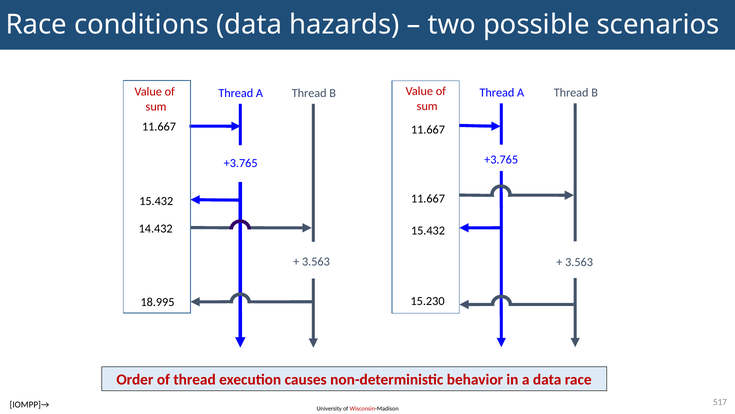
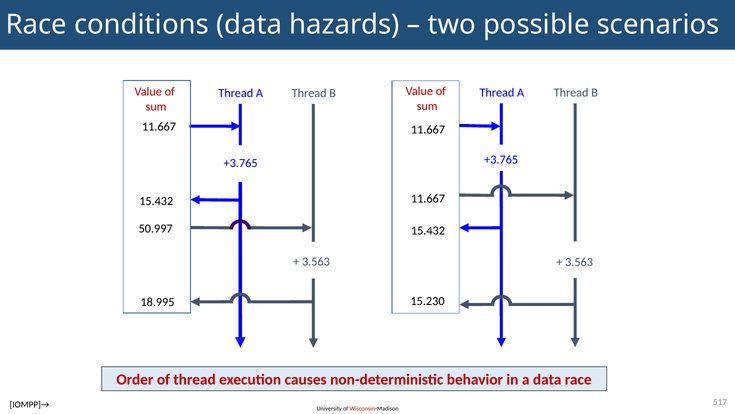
14.432: 14.432 -> 50.997 (156, 229)
